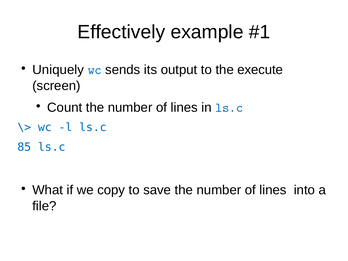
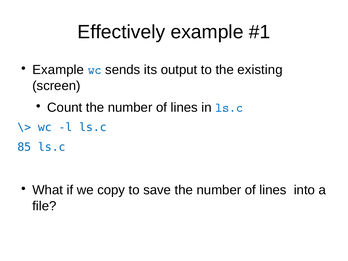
Uniquely: Uniquely -> Example (58, 70)
execute: execute -> existing (260, 70)
